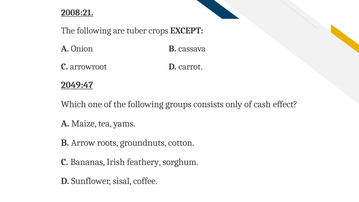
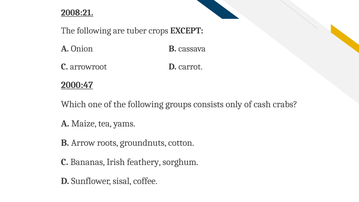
2049:47: 2049:47 -> 2000:47 (77, 85)
effect: effect -> crabs (285, 104)
